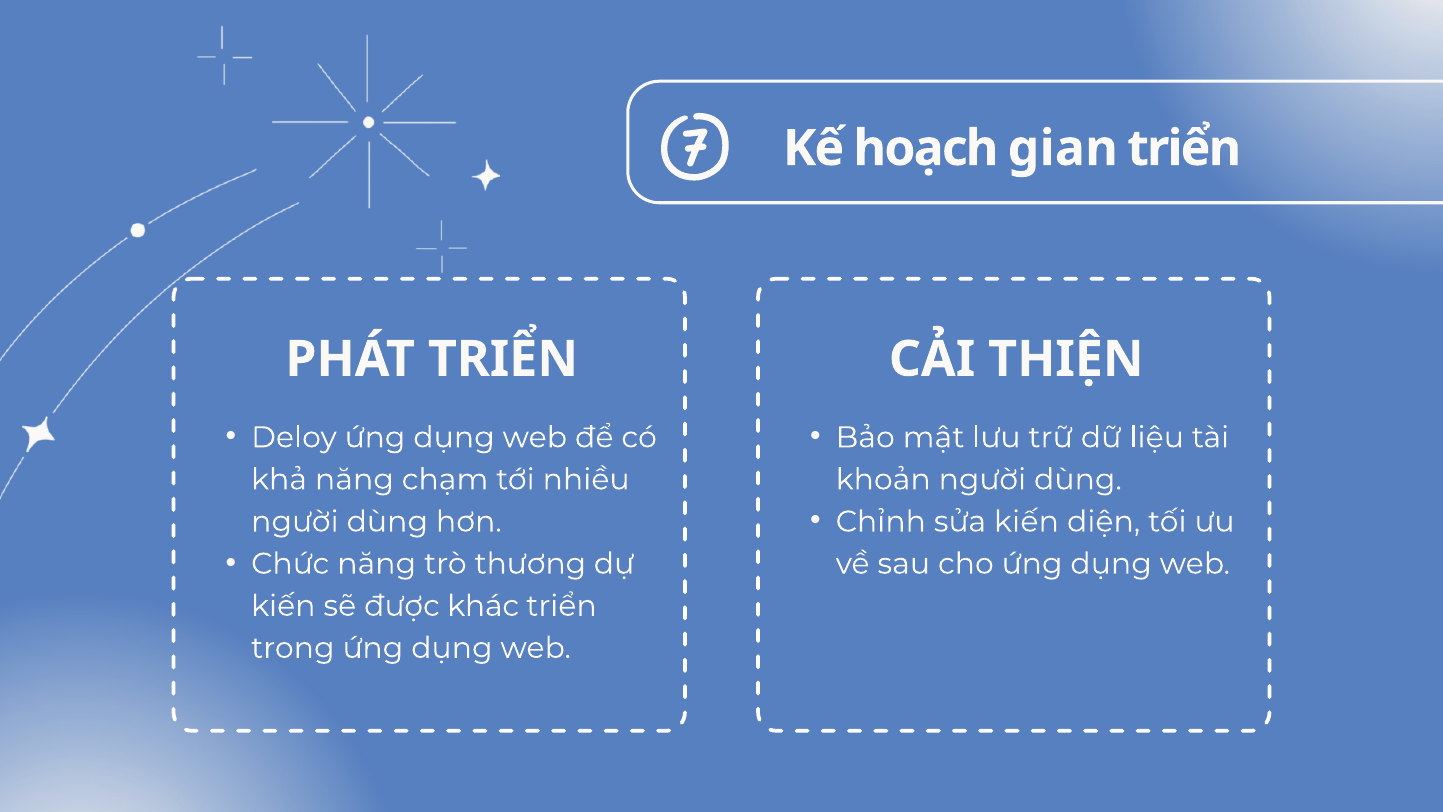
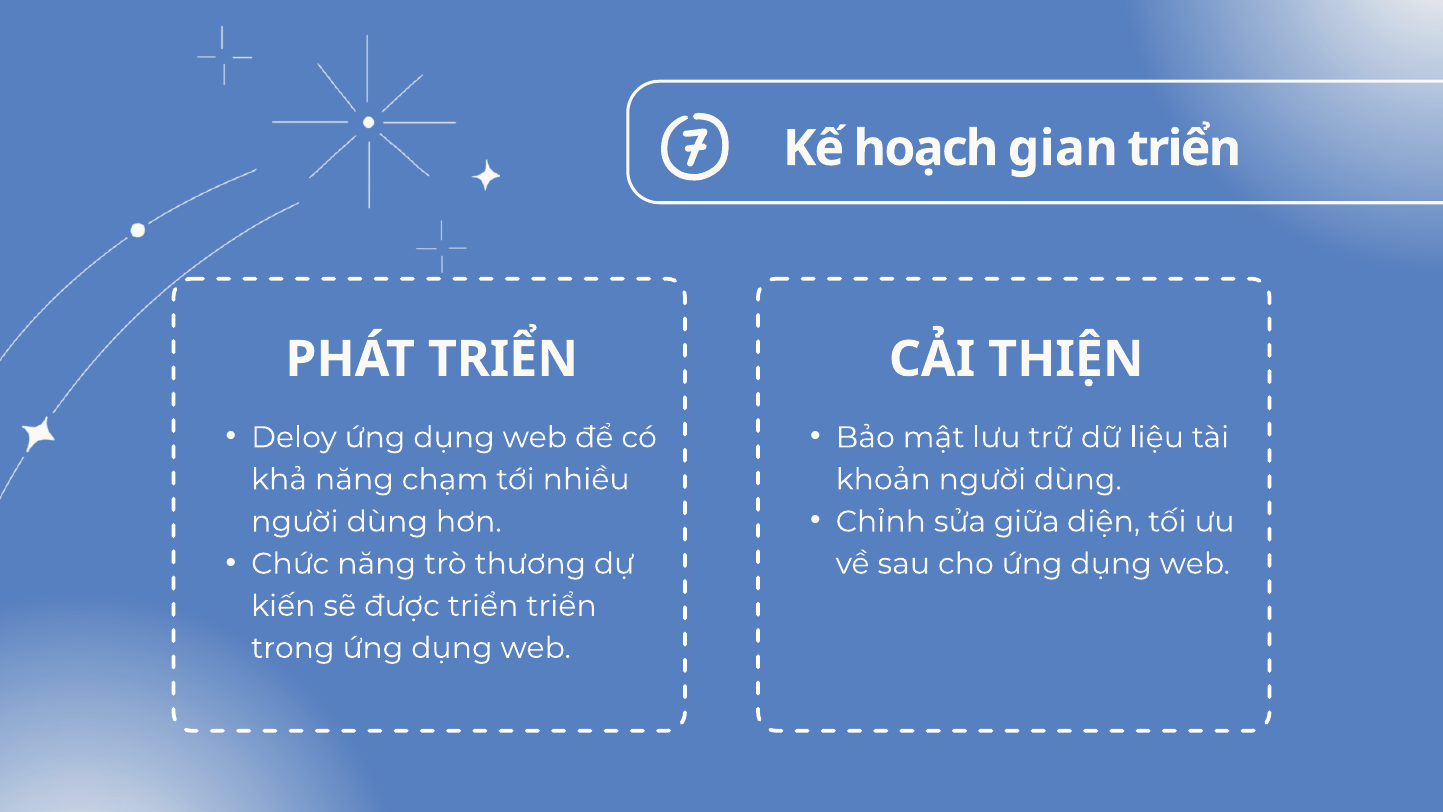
sửa kiến: kiến -> giữa (1027, 521)
được khác: khác -> triển (483, 606)
